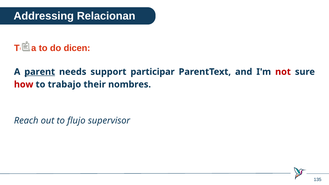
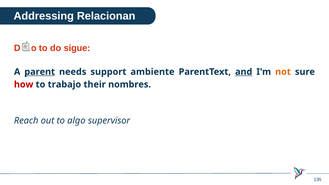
Toda: Toda -> Debo (25, 48)
dicen: dicen -> sigue (77, 48)
participar: participar -> ambiente (153, 72)
and underline: none -> present (244, 72)
not colour: red -> orange (283, 72)
flujo: flujo -> algo (76, 121)
